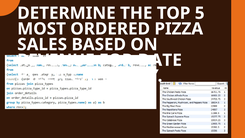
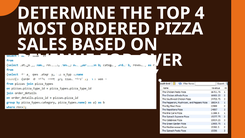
5: 5 -> 4 (200, 13)
DATE: DATE -> OVER (160, 60)
